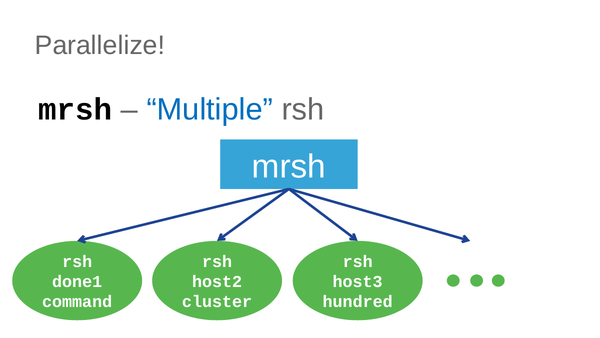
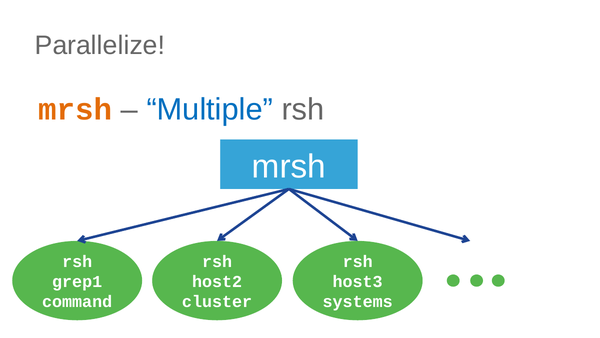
mrsh colour: black -> orange (75, 109)
done1: done1 -> grep1 (77, 281)
hundred: hundred -> systems (358, 301)
